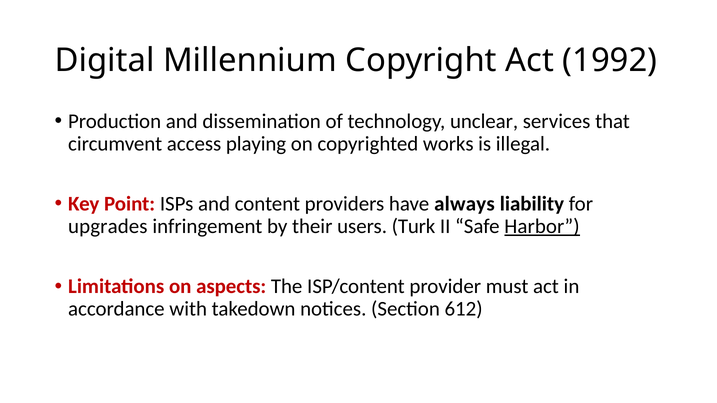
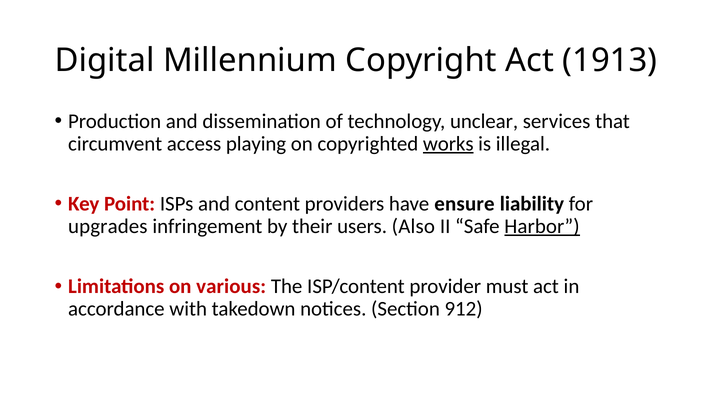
1992: 1992 -> 1913 (610, 60)
works underline: none -> present (448, 144)
always: always -> ensure (464, 204)
Turk: Turk -> Also (413, 227)
aspects: aspects -> various (231, 287)
612: 612 -> 912 (464, 309)
